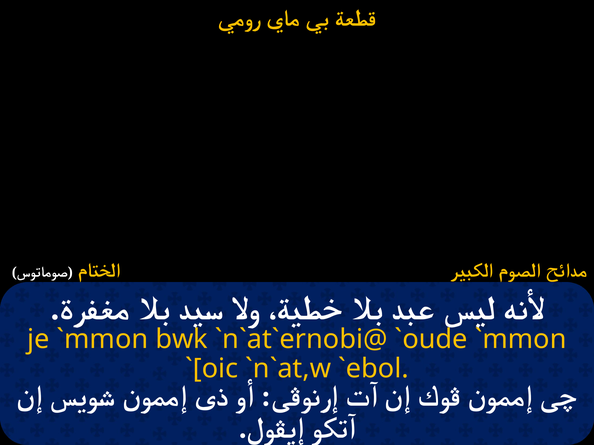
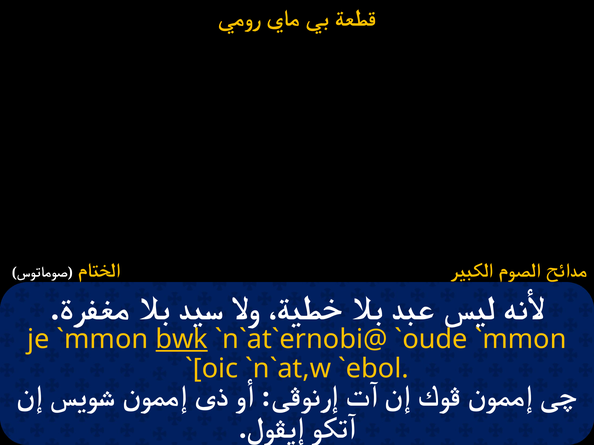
bwk underline: none -> present (182, 340)
